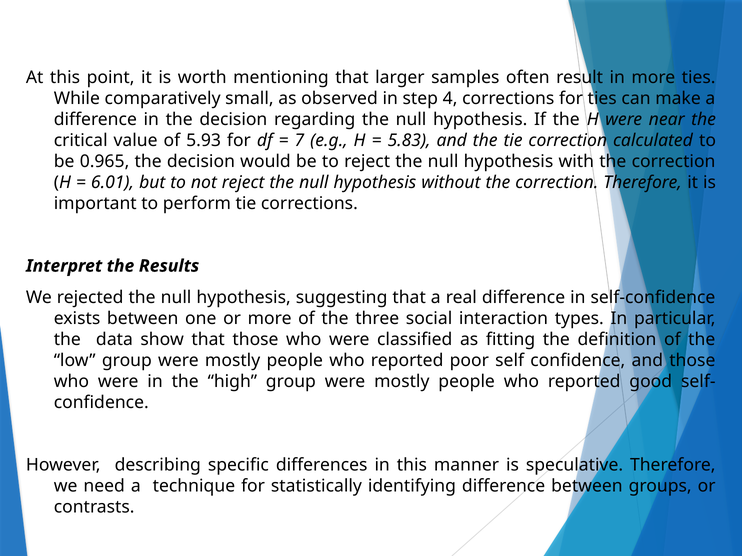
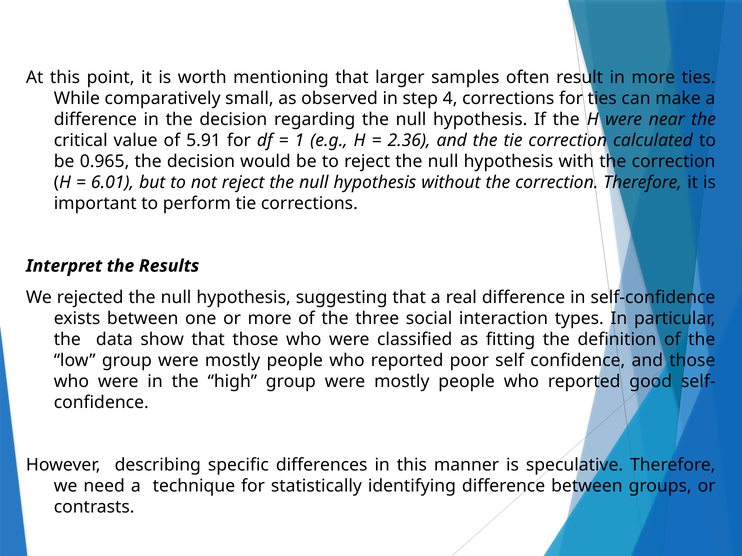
5.93: 5.93 -> 5.91 (204, 140)
7: 7 -> 1 (299, 140)
5.83: 5.83 -> 2.36 (409, 140)
